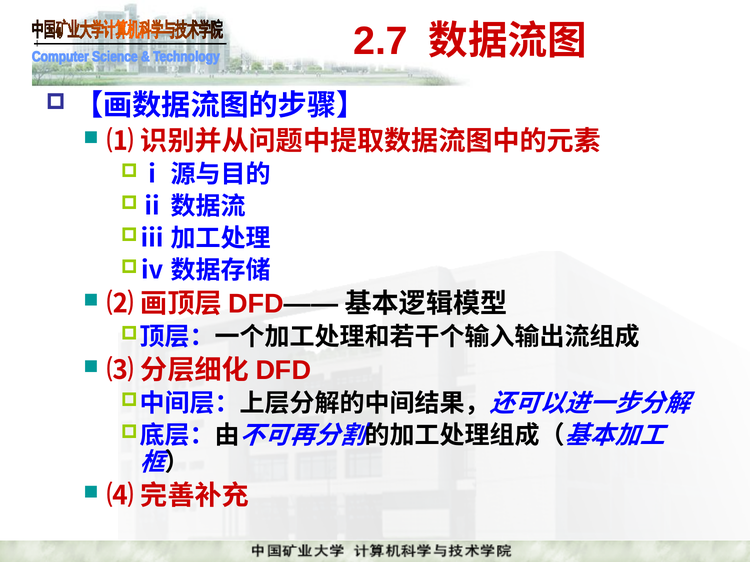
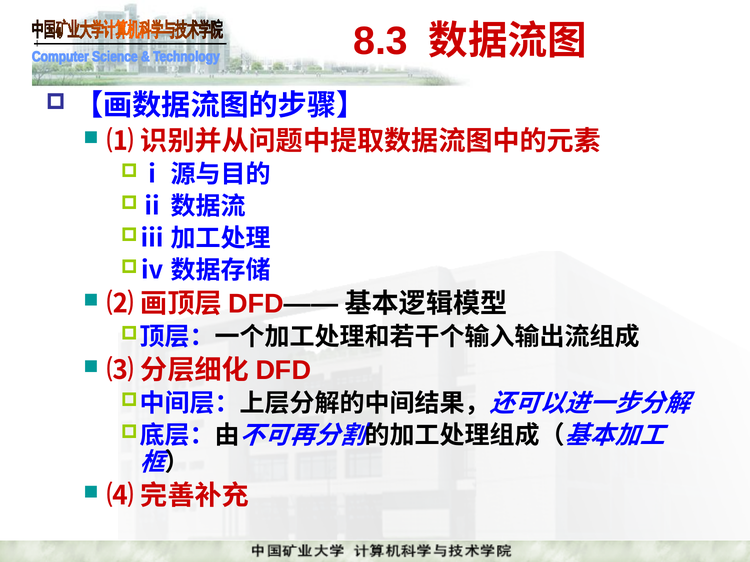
2.7: 2.7 -> 8.3 (381, 41)
